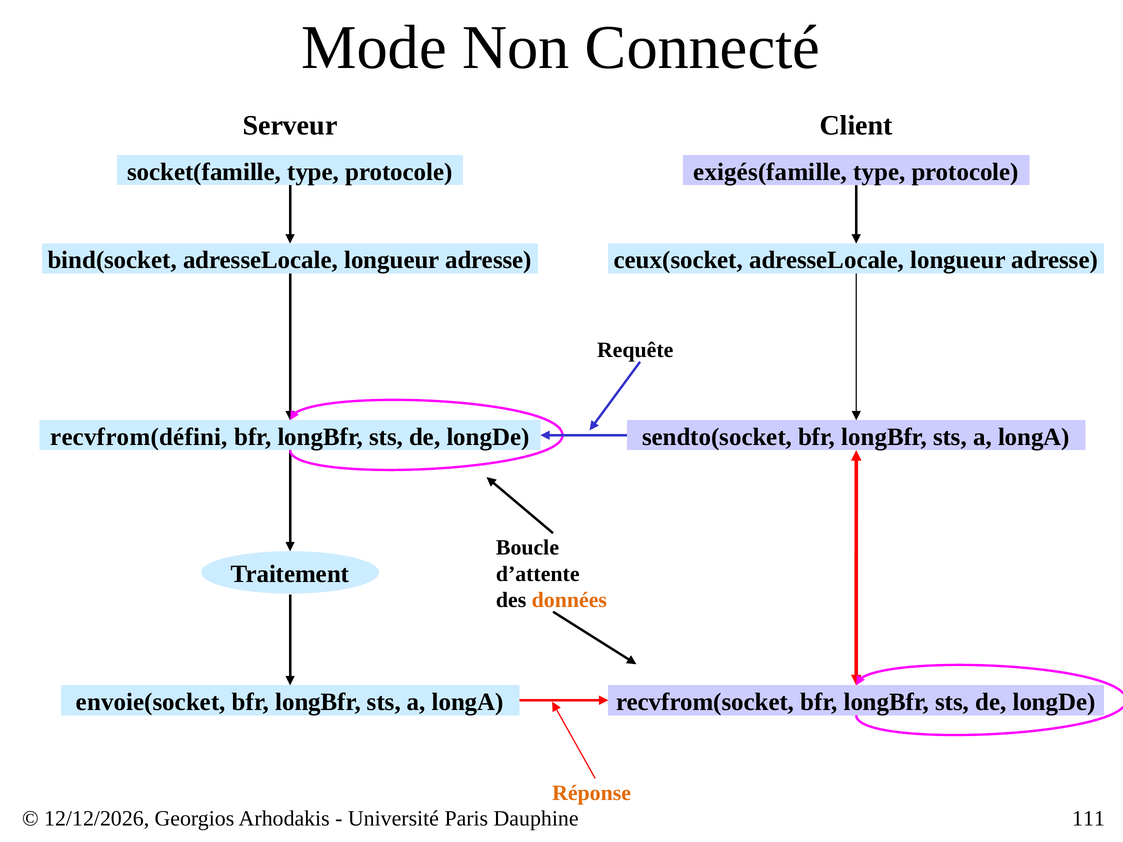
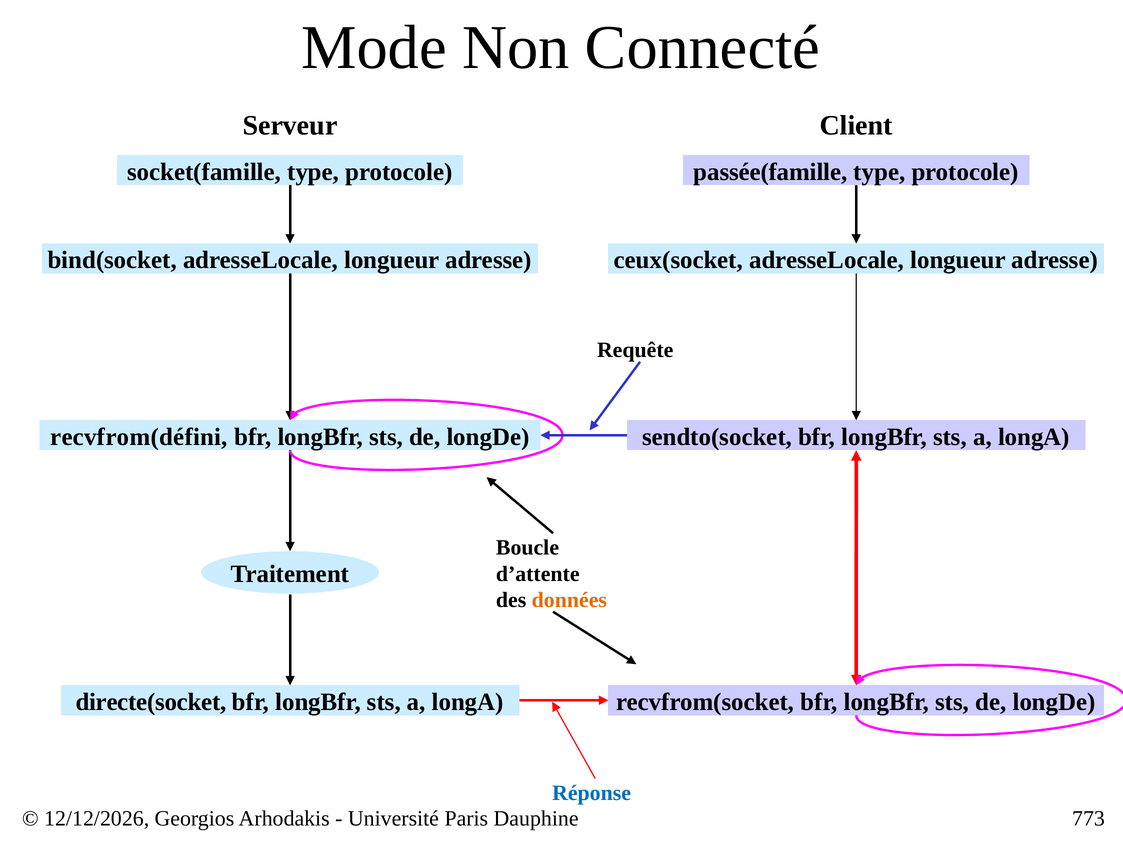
exigés(famille: exigés(famille -> passée(famille (770, 172)
envoie(socket: envoie(socket -> directe(socket (151, 702)
Réponse colour: orange -> blue (592, 793)
111: 111 -> 773 (1088, 819)
